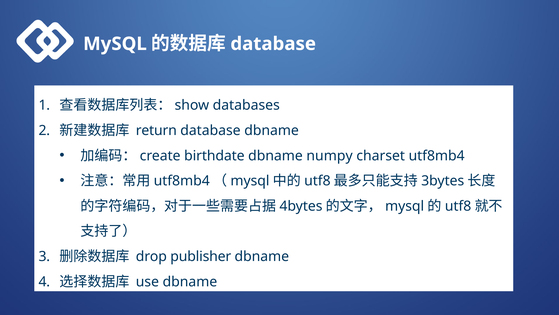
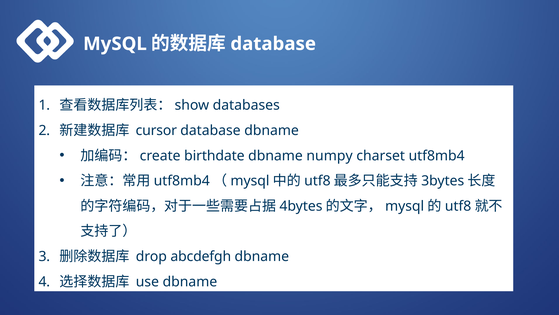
return: return -> cursor (156, 130)
publisher: publisher -> abcdefgh (201, 256)
